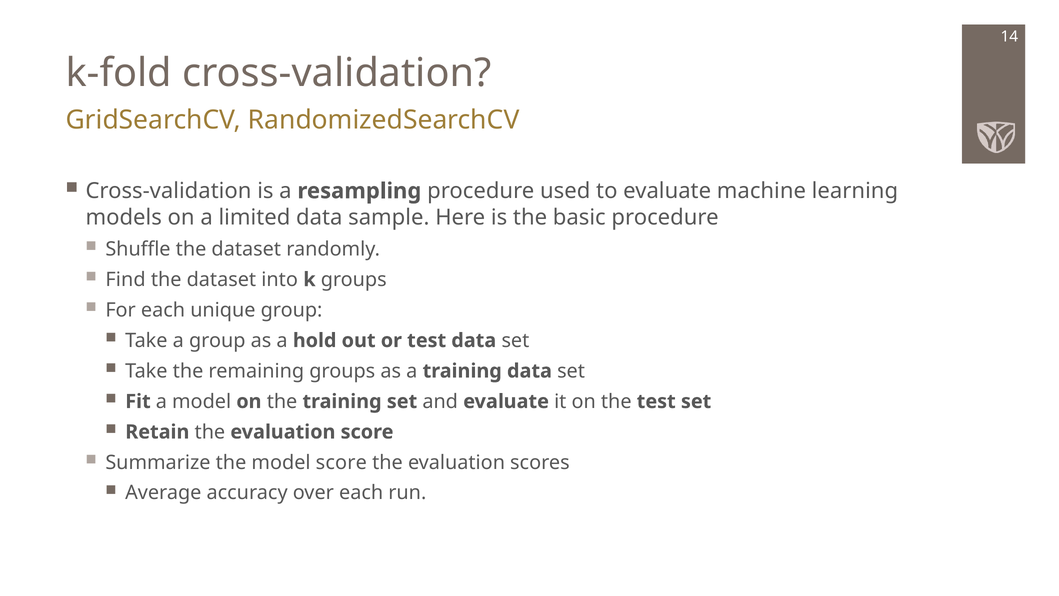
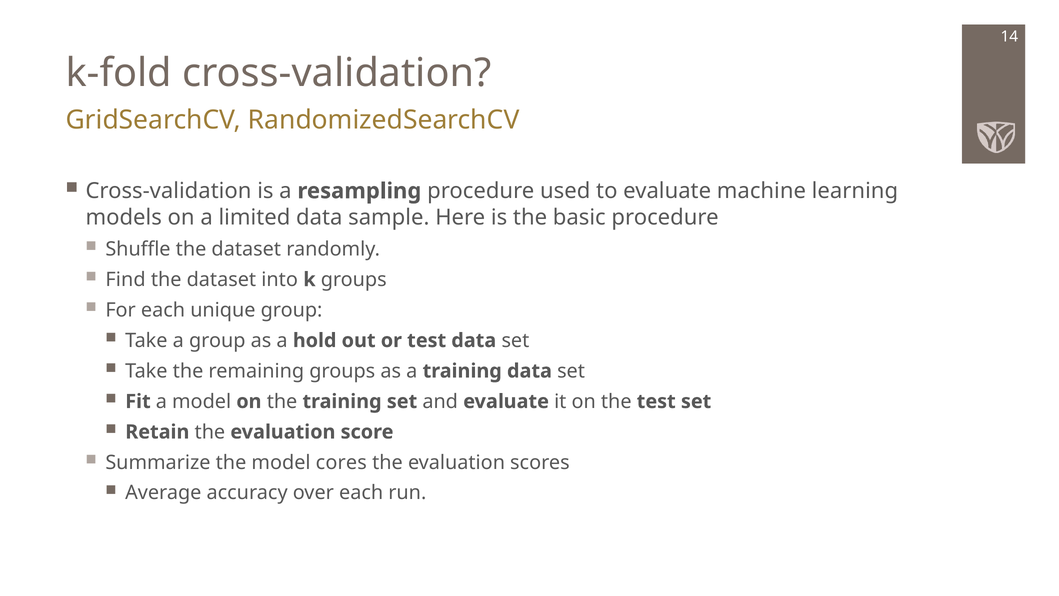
model score: score -> cores (341, 462)
